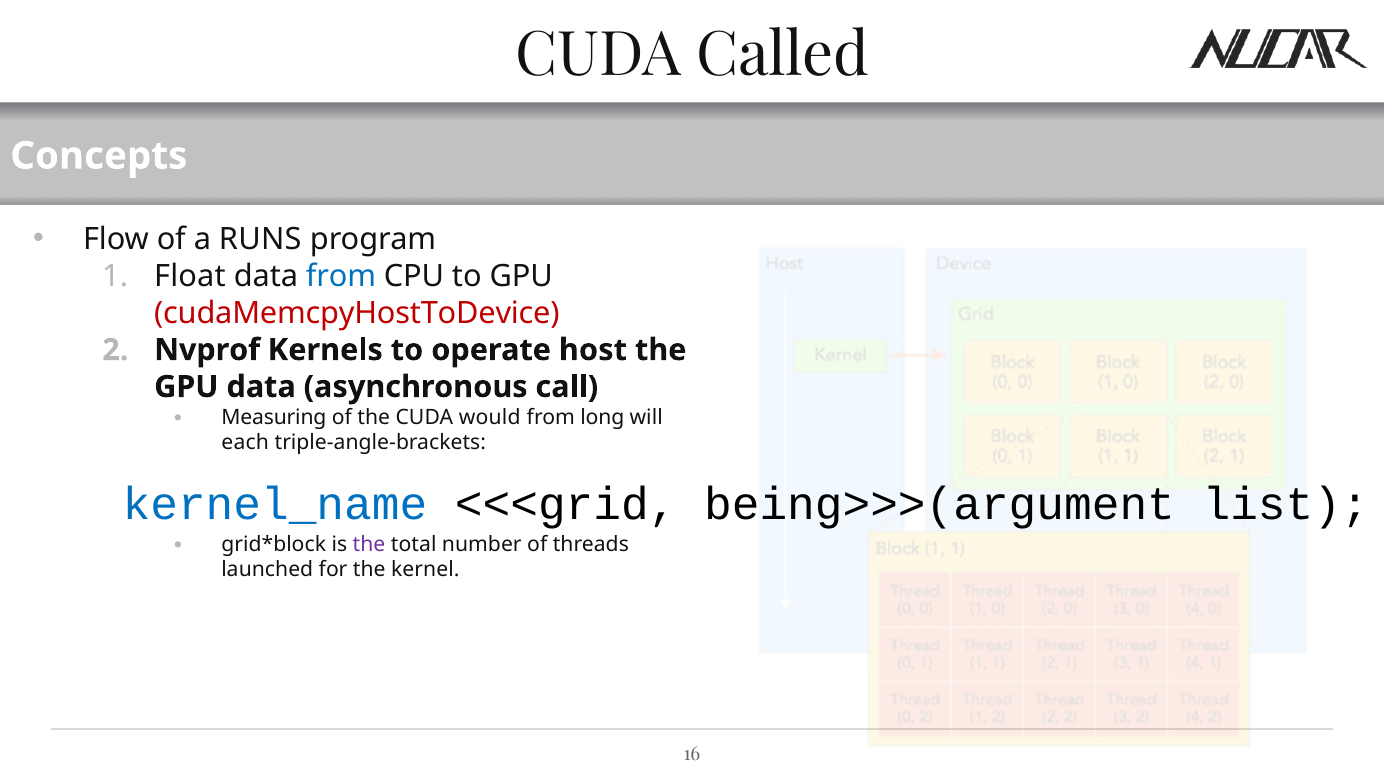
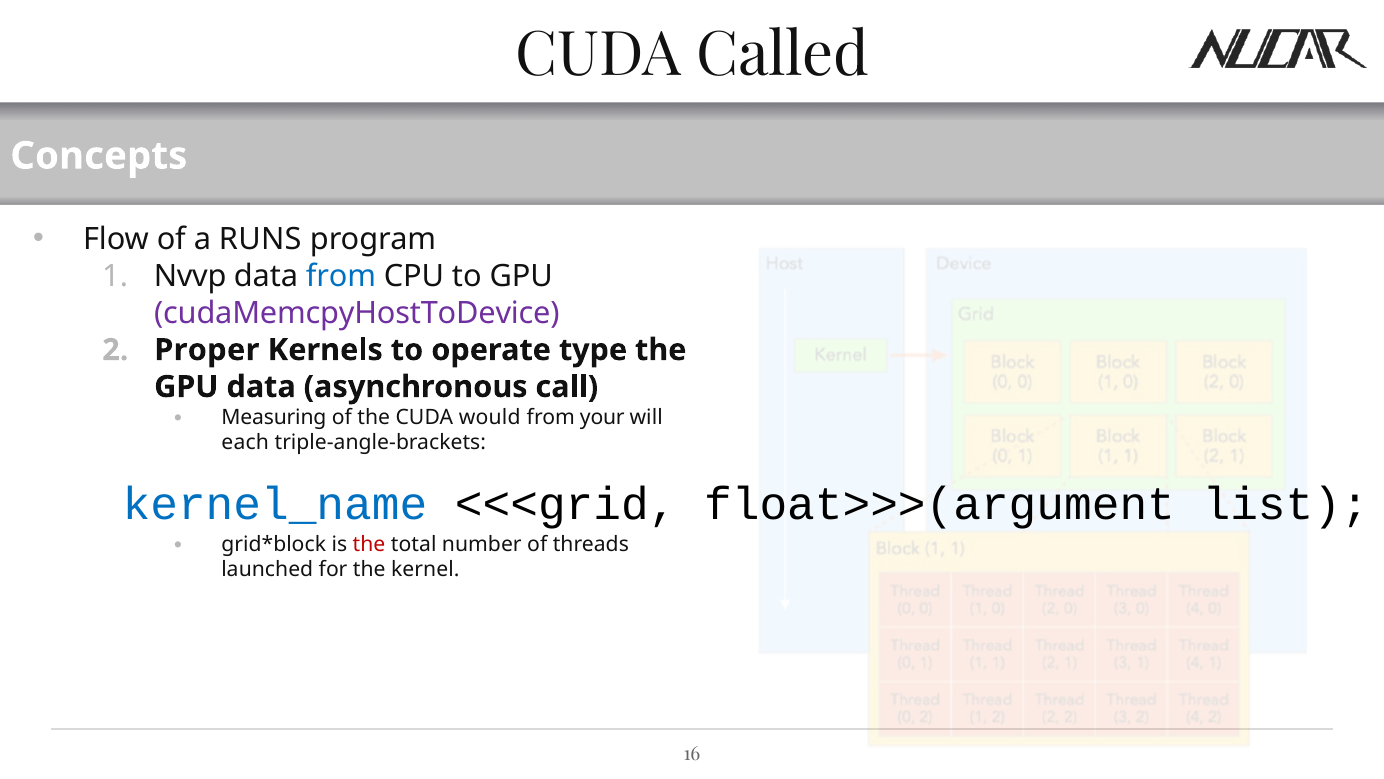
Float: Float -> Nvvp (190, 276)
cudaMemcpyHostToDevice colour: red -> purple (357, 313)
Nvprof: Nvprof -> Proper (207, 350)
host: host -> type (593, 350)
long: long -> your (602, 417)
being>>>(argument: being>>>(argument -> float>>>(argument (940, 504)
the colour: purple -> red (369, 544)
